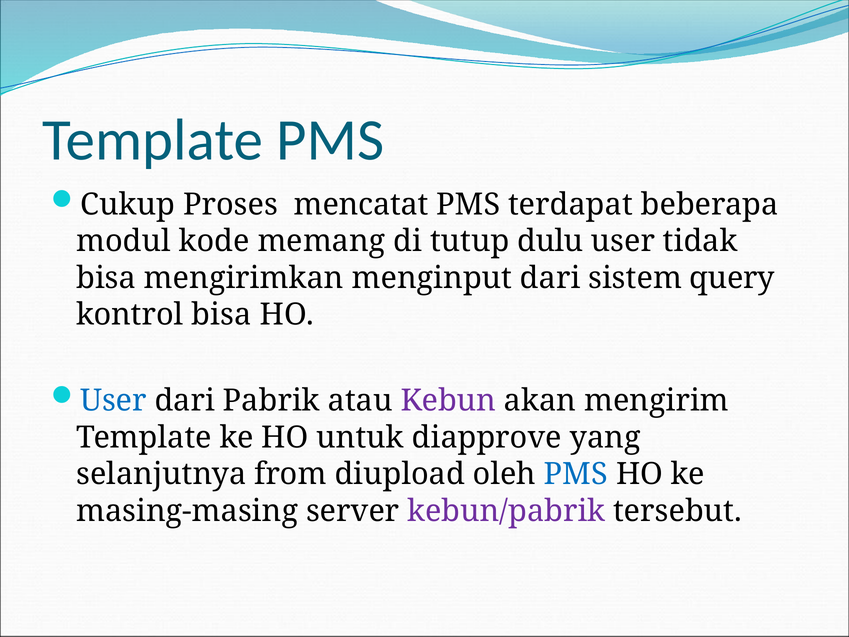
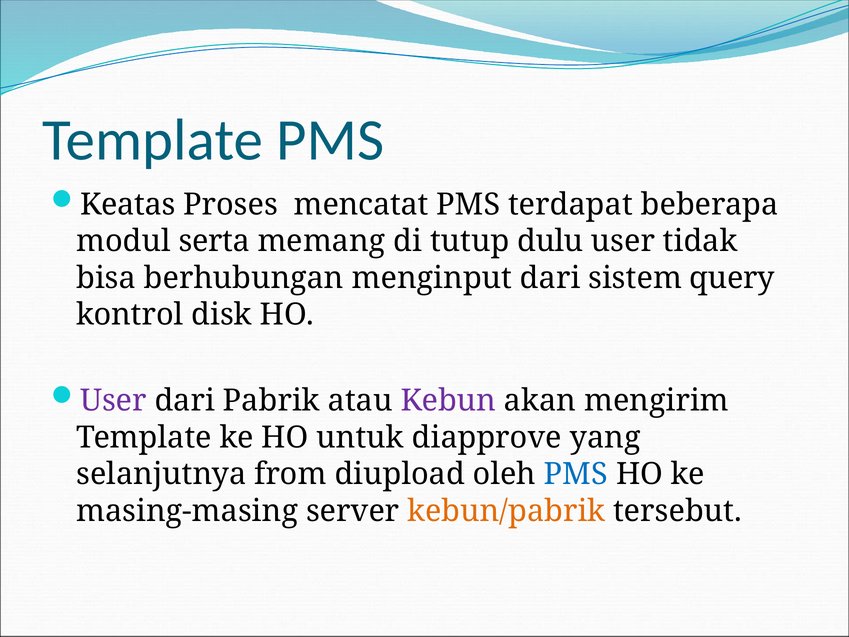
Cukup: Cukup -> Keatas (128, 204)
kode: kode -> serta (214, 241)
mengirimkan: mengirimkan -> berhubungan (244, 278)
kontrol bisa: bisa -> disk (222, 315)
User colour: blue -> purple (113, 401)
kebun/pabrik colour: purple -> orange (506, 511)
